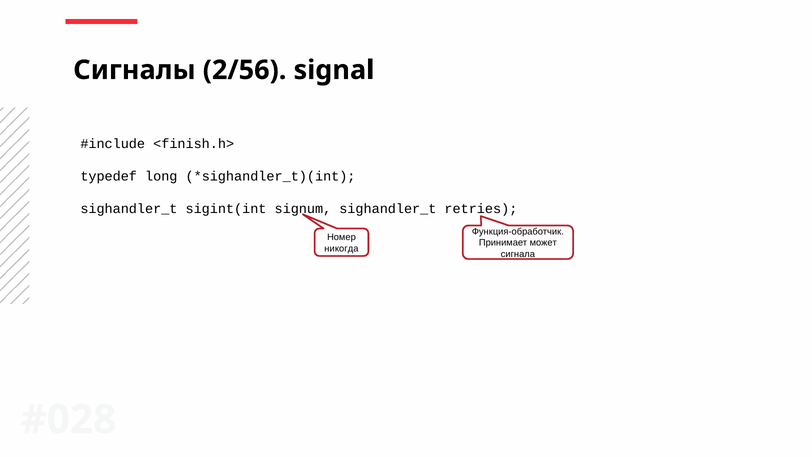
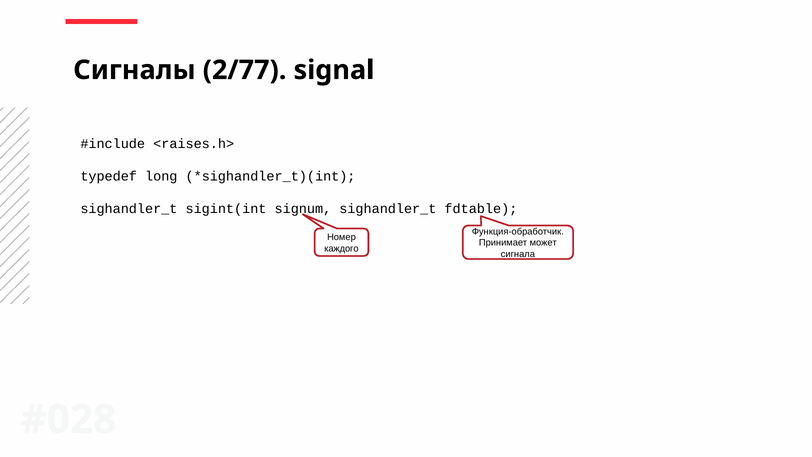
2/56: 2/56 -> 2/77 (245, 70)
<finish.h>: <finish.h> -> <raises.h> (194, 144)
retries: retries -> fdtable (481, 209)
никогда: никогда -> каждого (341, 248)
